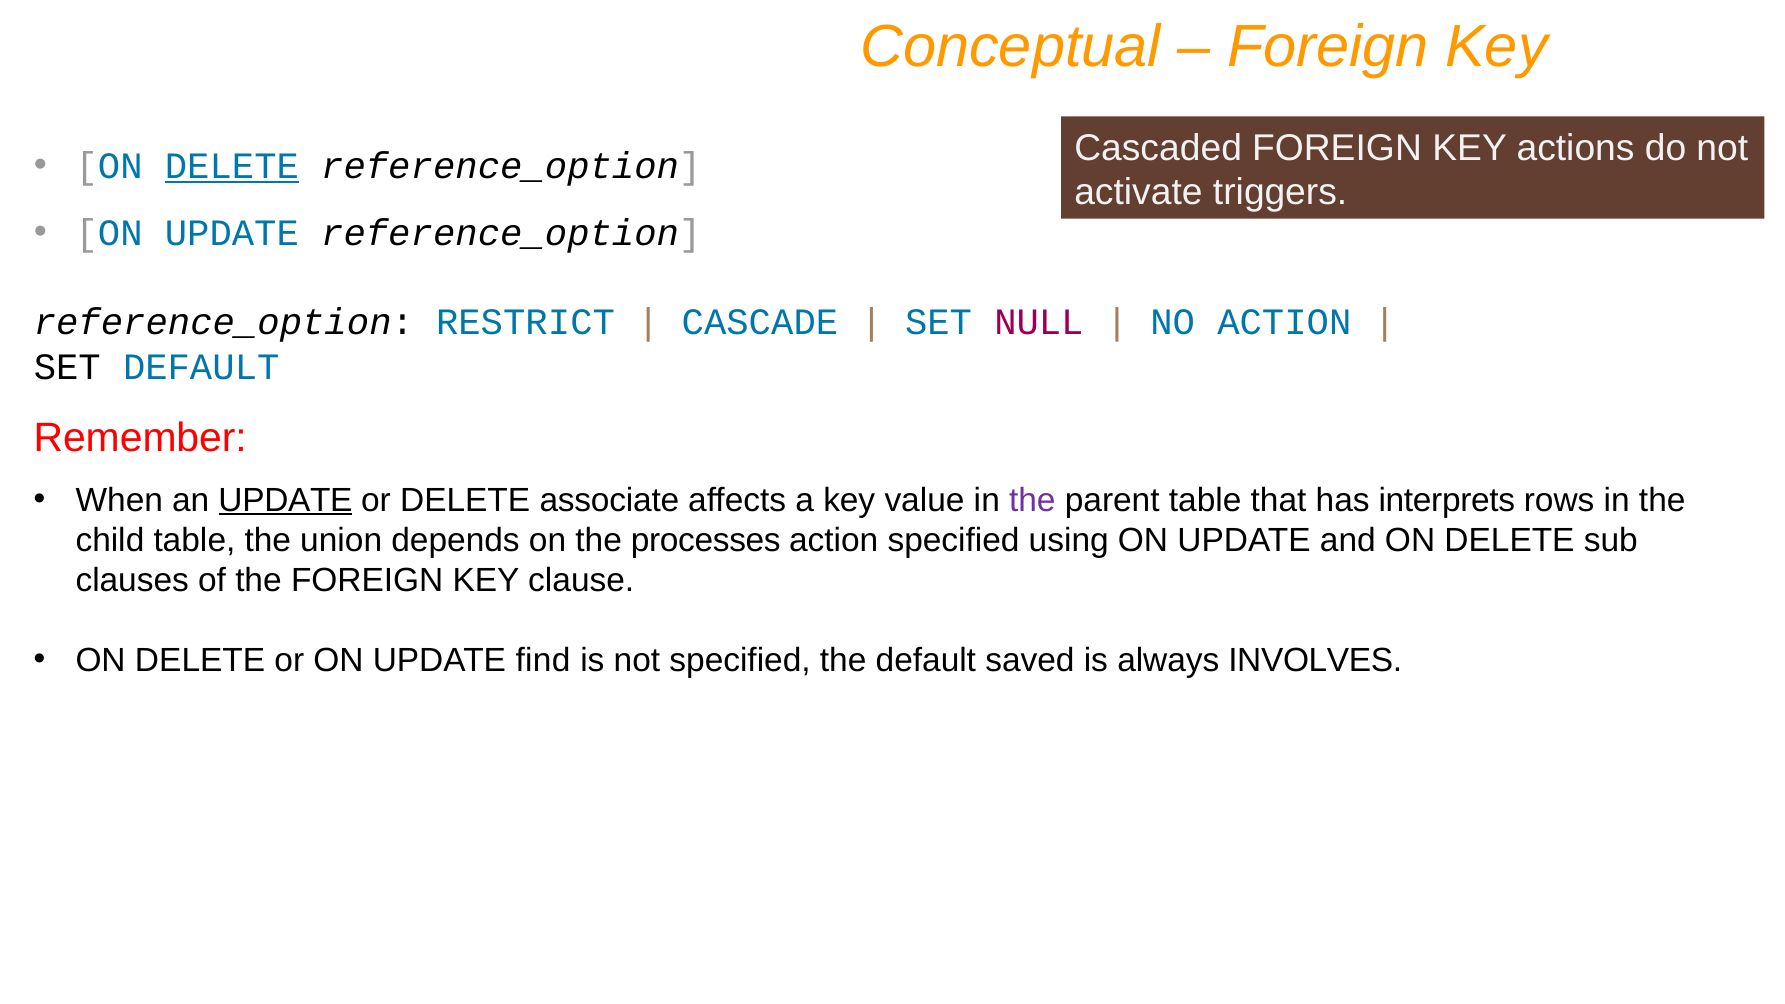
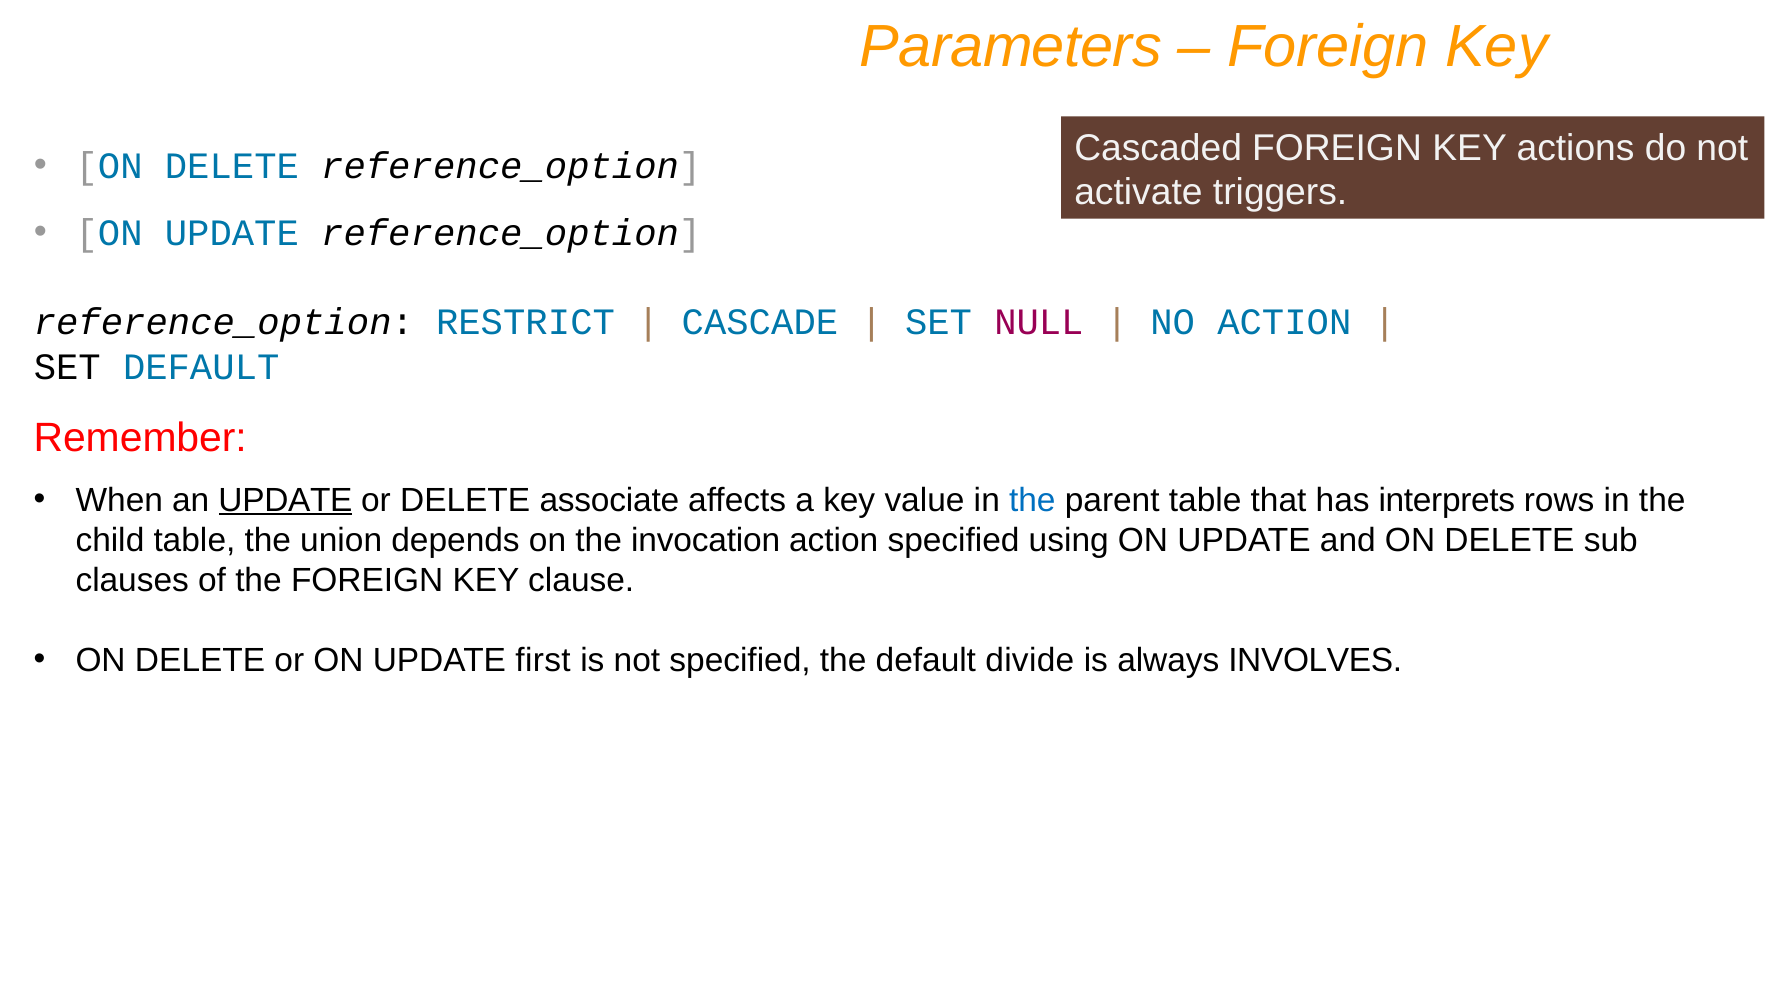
Conceptual: Conceptual -> Parameters (1011, 46)
DELETE underline: present -> none (232, 166)
the colour: purple -> blue (1032, 500)
processes: processes -> invocation (706, 540)
find: find -> first (543, 661)
saved: saved -> divide (1030, 661)
